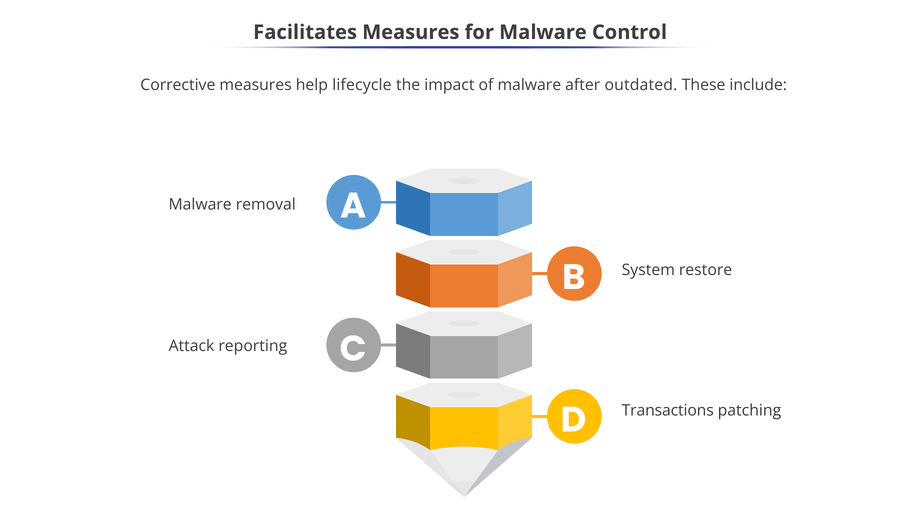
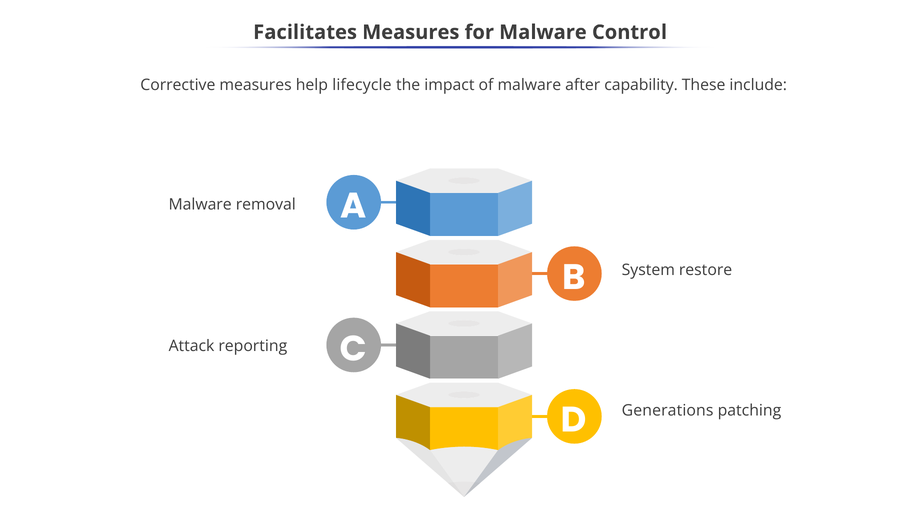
outdated: outdated -> capability (641, 85)
Transactions: Transactions -> Generations (668, 411)
